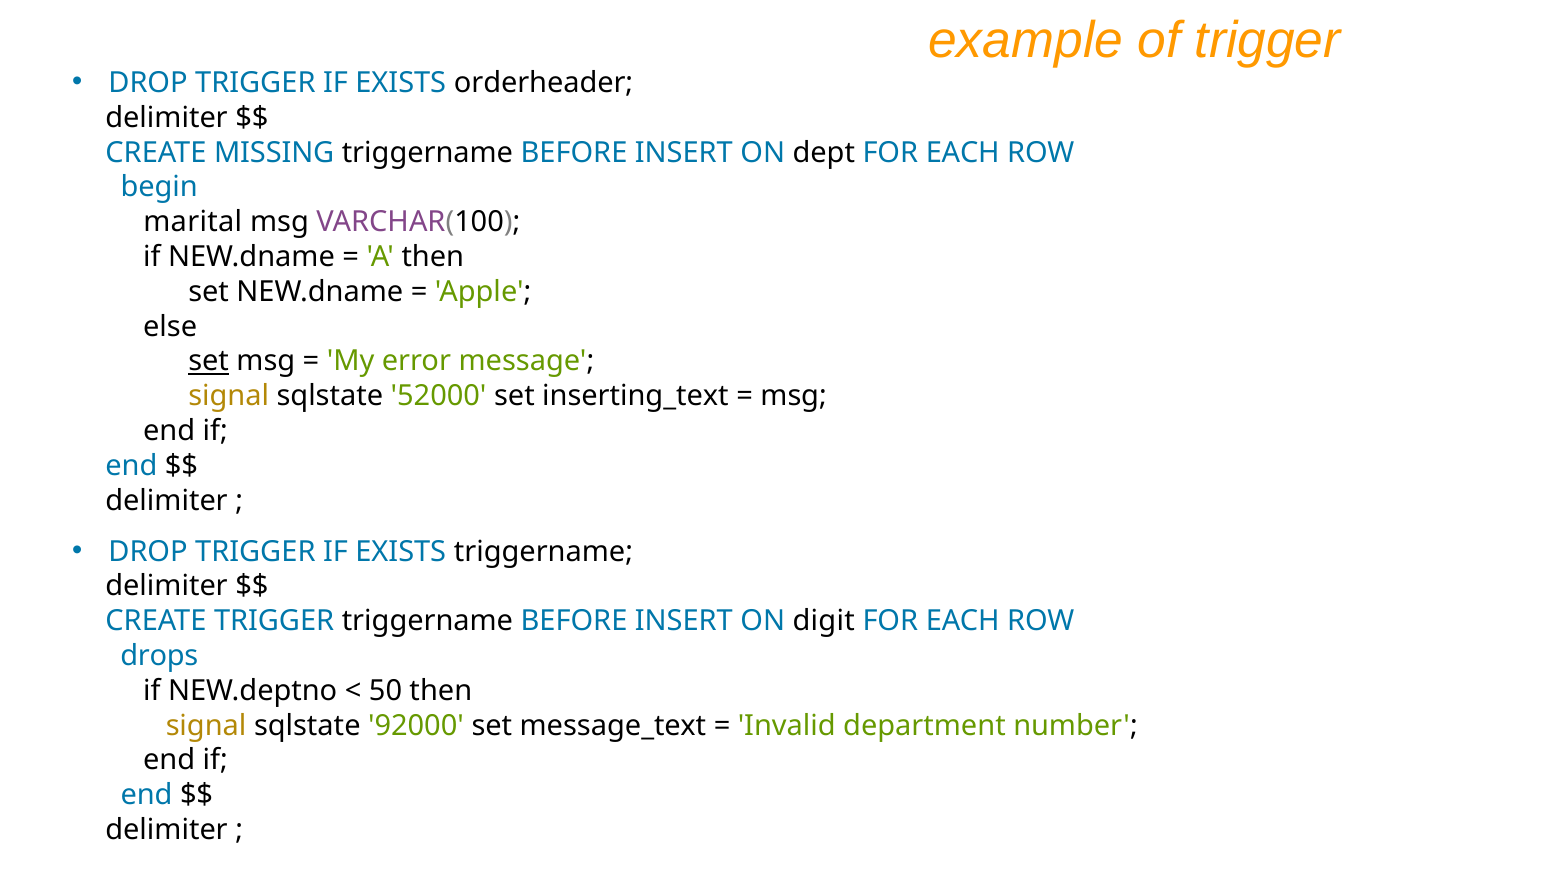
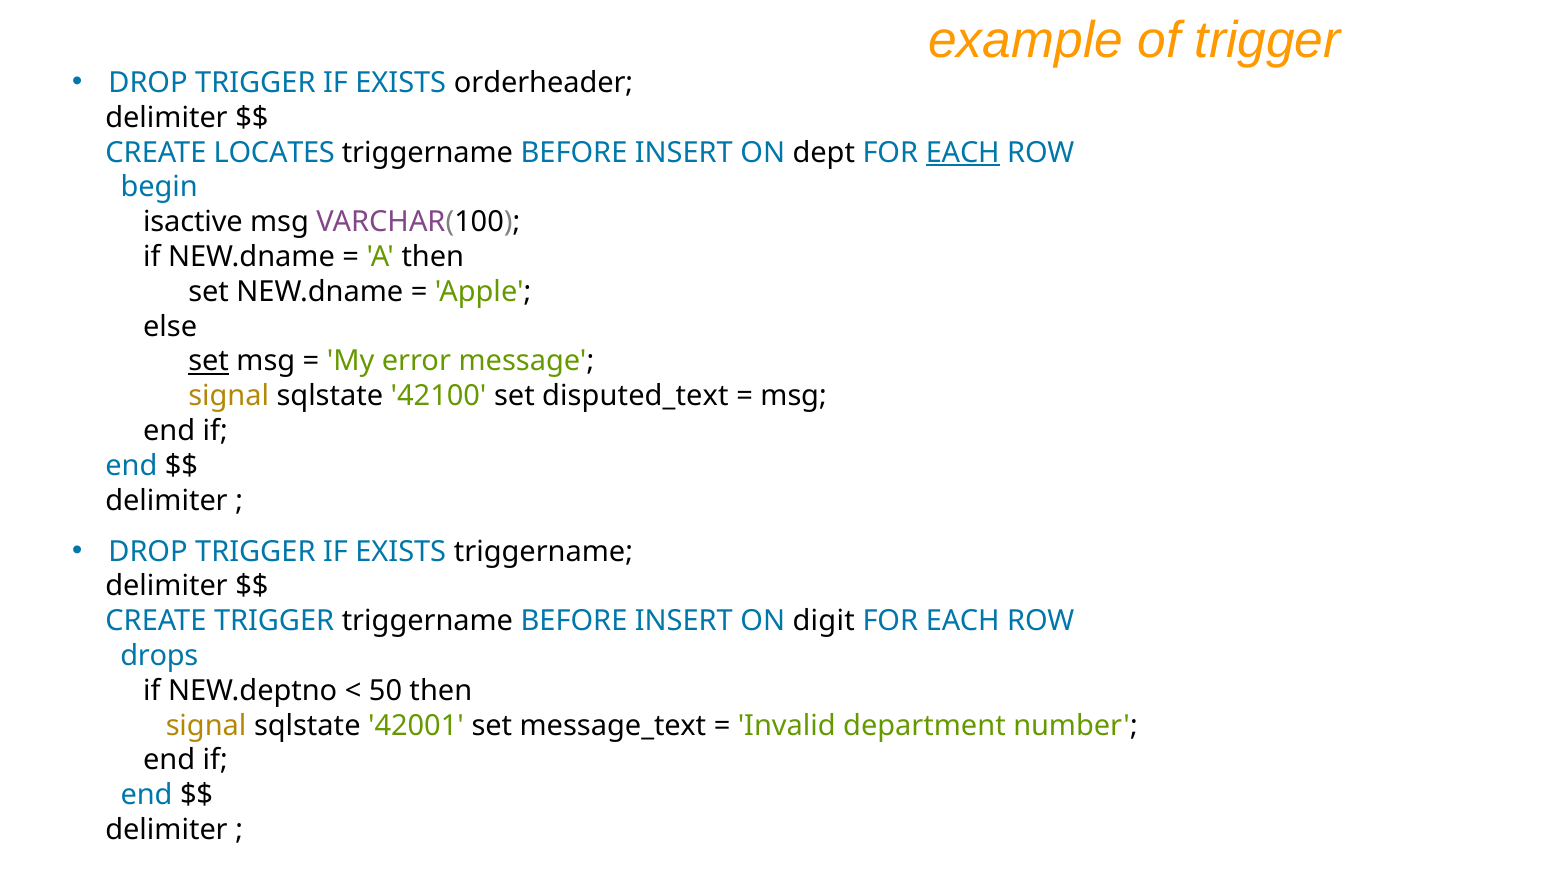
MISSING: MISSING -> LOCATES (274, 152)
EACH underline: none -> present (963, 152)
marital: marital -> isactive (193, 222)
52000: 52000 -> 42100 (439, 396)
inserting_text: inserting_text -> disputed_text (635, 396)
92000: 92000 -> 42001 (416, 725)
